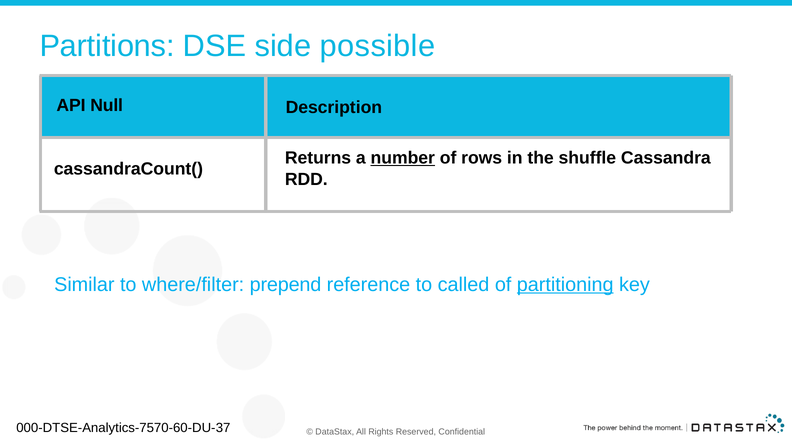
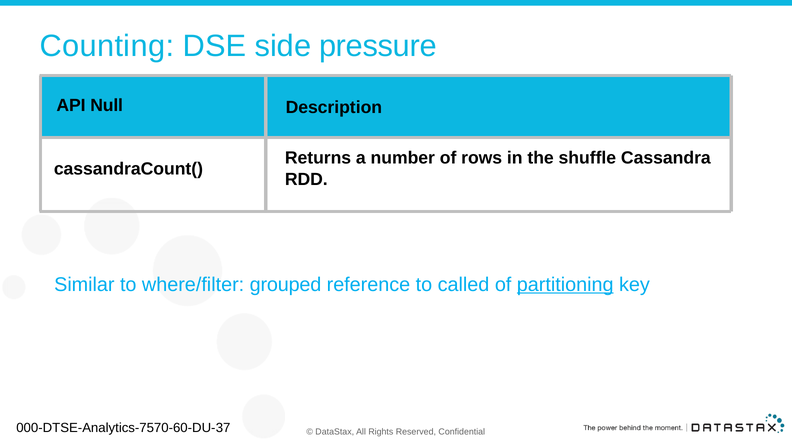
Partitions: Partitions -> Counting (107, 46)
possible: possible -> pressure (378, 46)
number underline: present -> none (403, 158)
prepend: prepend -> grouped (286, 284)
